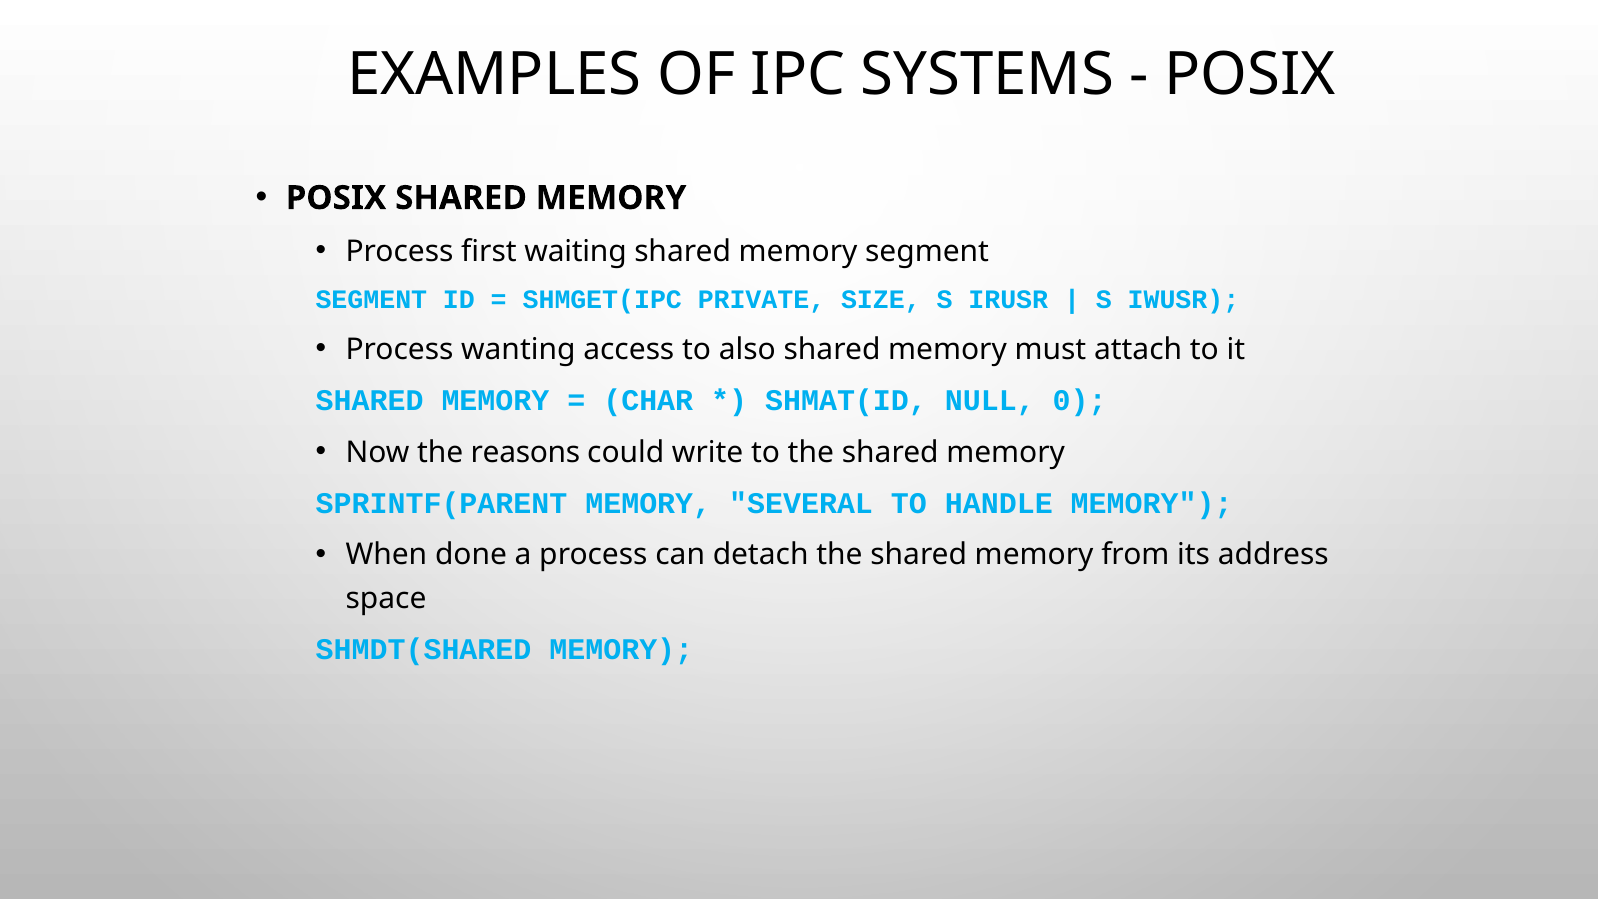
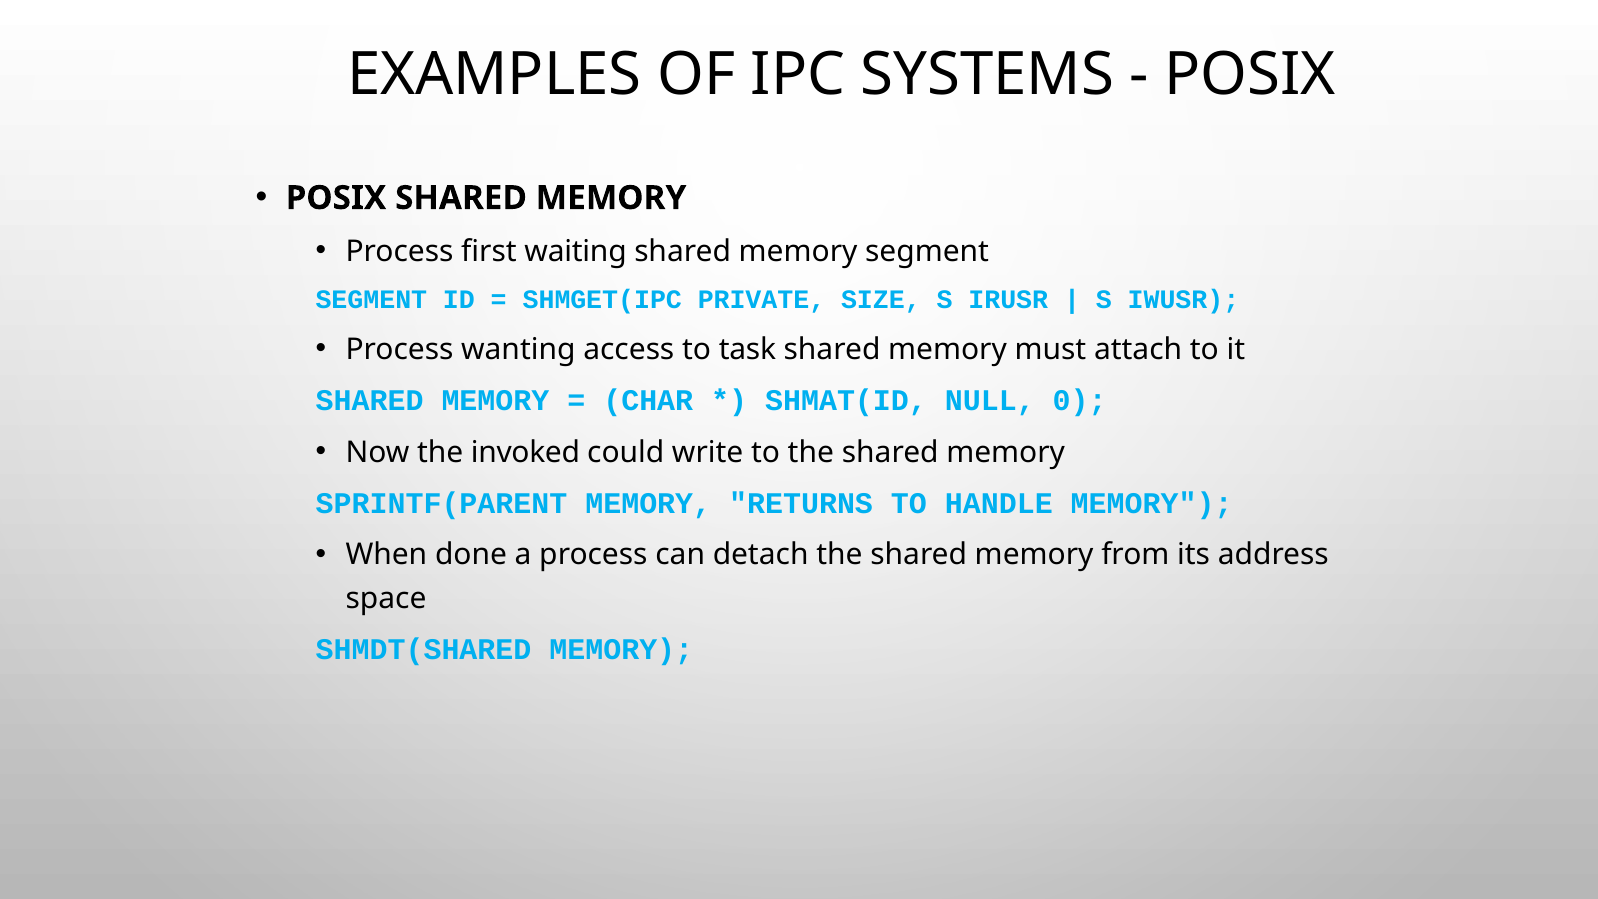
also: also -> task (747, 349)
reasons: reasons -> invoked (525, 452)
SEVERAL: SEVERAL -> RETURNS (801, 503)
